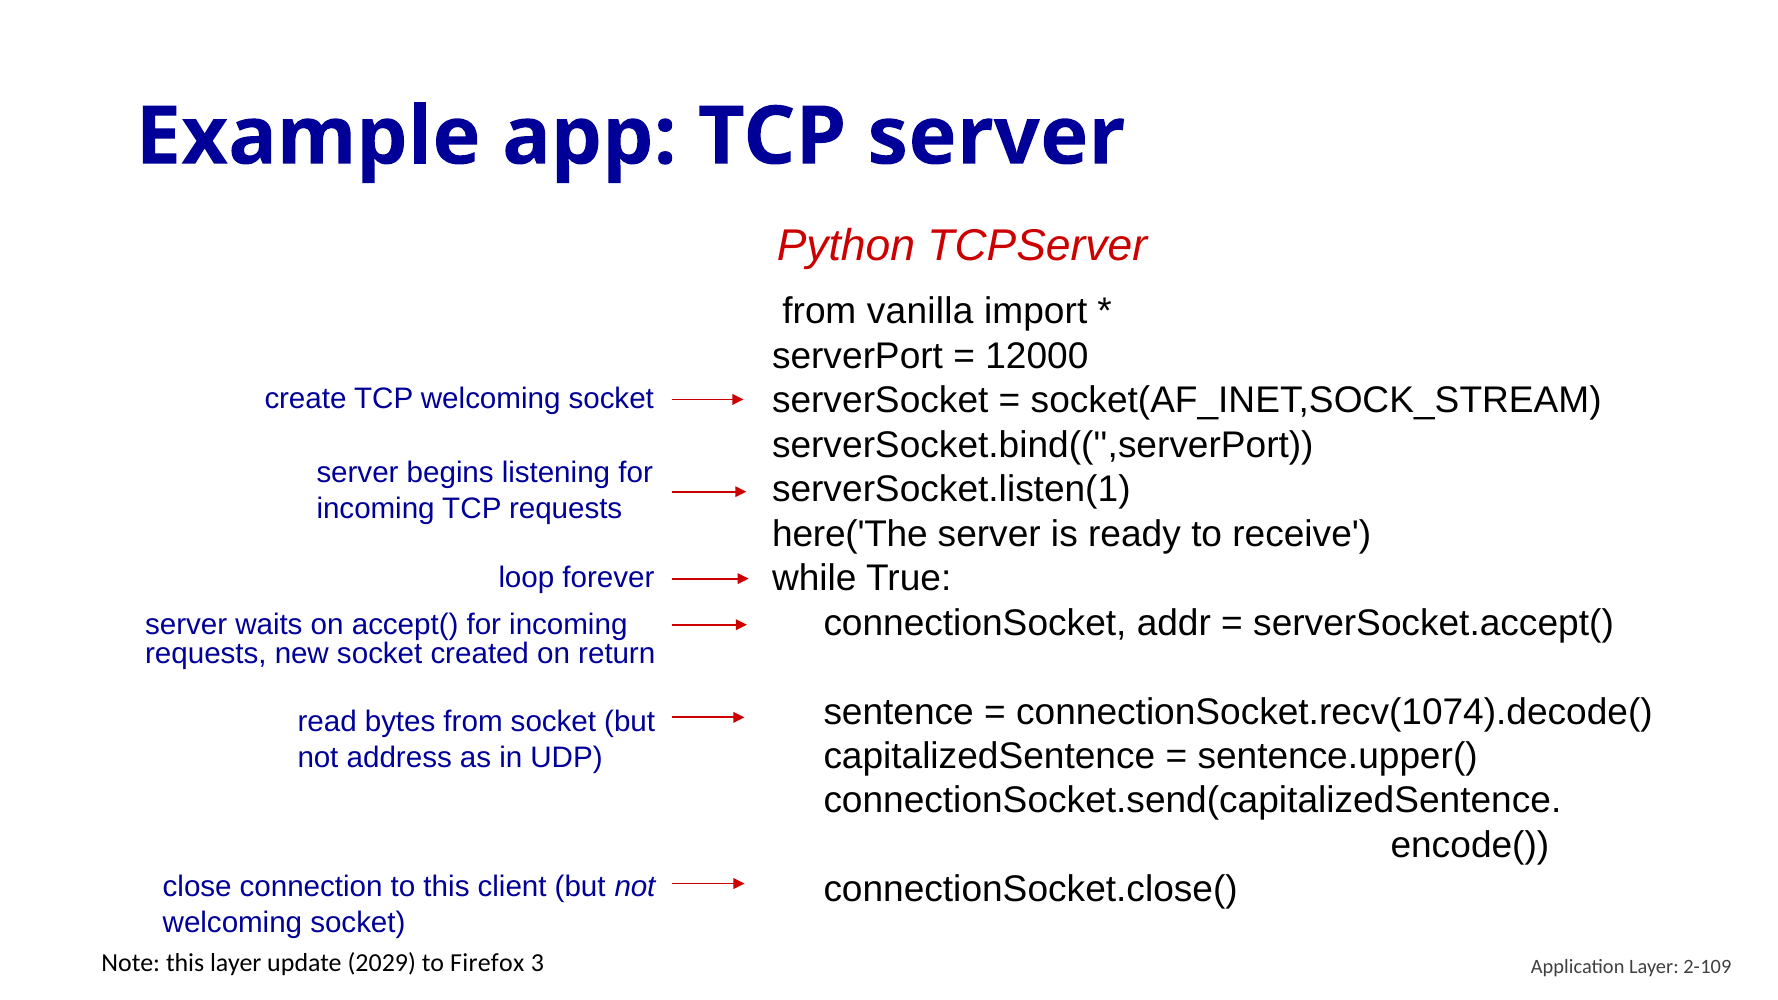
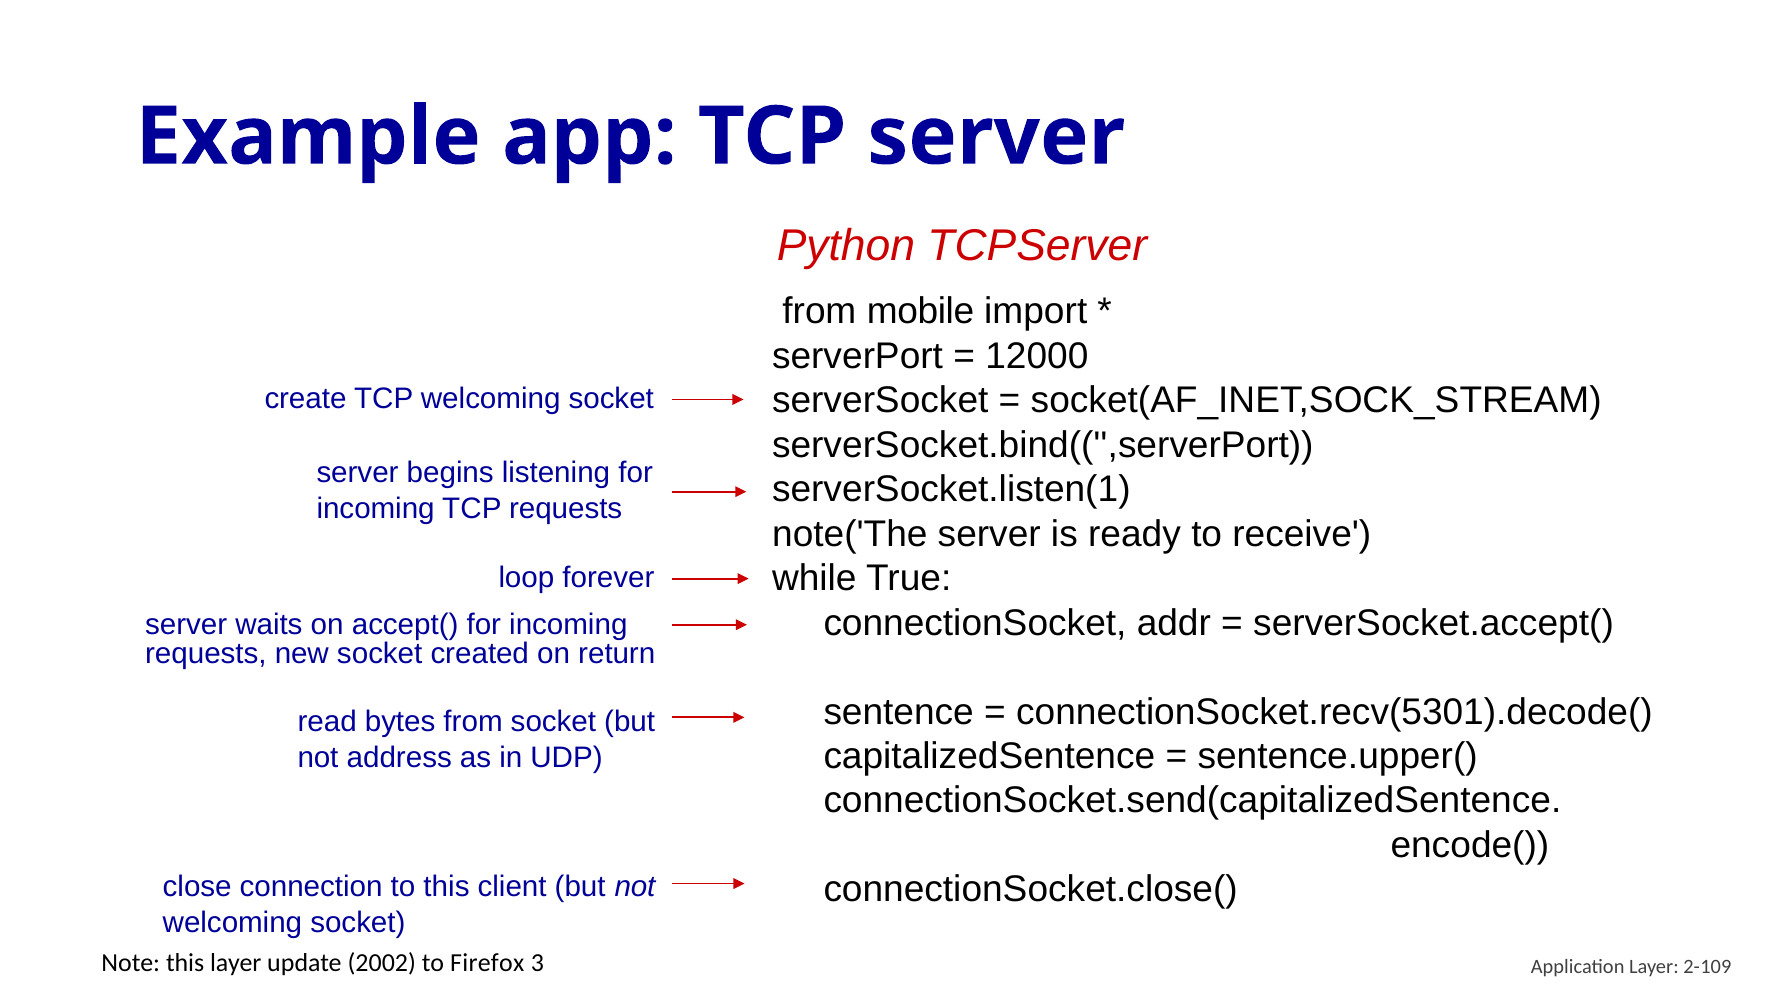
vanilla: vanilla -> mobile (920, 312)
here('The: here('The -> note('The (850, 534)
connectionSocket.recv(1074).decode(: connectionSocket.recv(1074).decode( -> connectionSocket.recv(5301).decode( (1334, 712)
2029: 2029 -> 2002 (382, 964)
